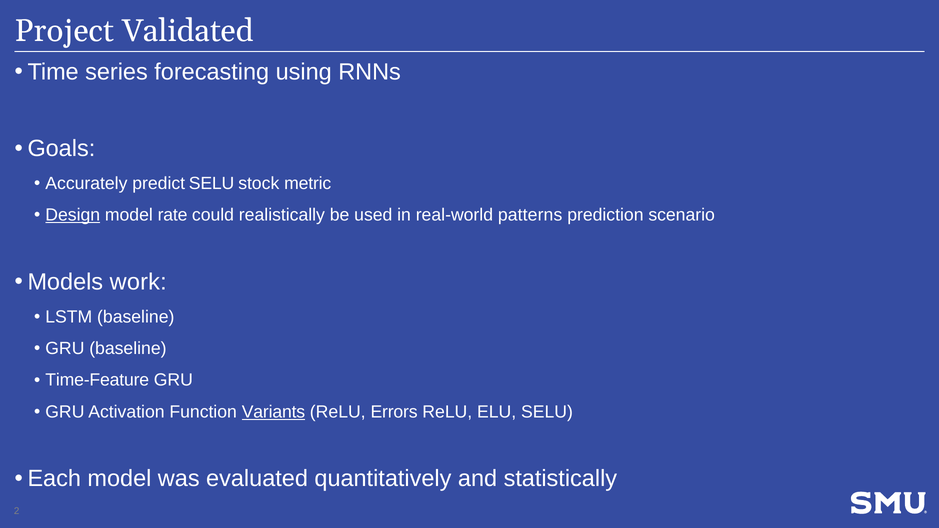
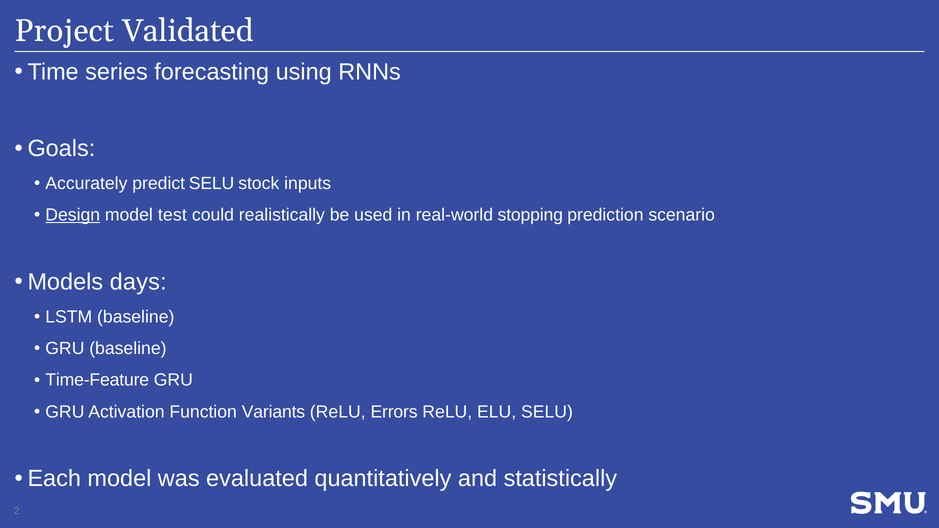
metric: metric -> inputs (308, 184)
rate: rate -> test (172, 215)
patterns: patterns -> stopping (530, 215)
work: work -> days (138, 282)
Variants underline: present -> none (273, 412)
